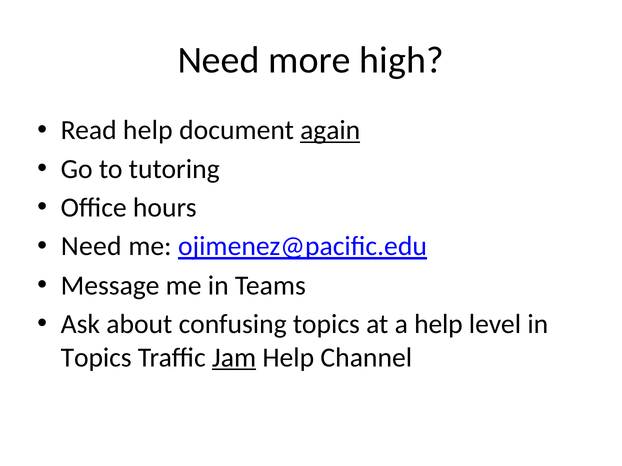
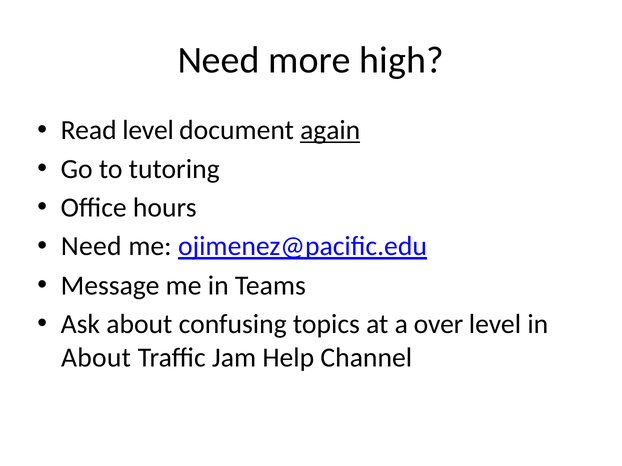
Read help: help -> level (148, 130)
a help: help -> over (439, 325)
Topics: Topics -> About (96, 358)
Jam underline: present -> none (234, 358)
